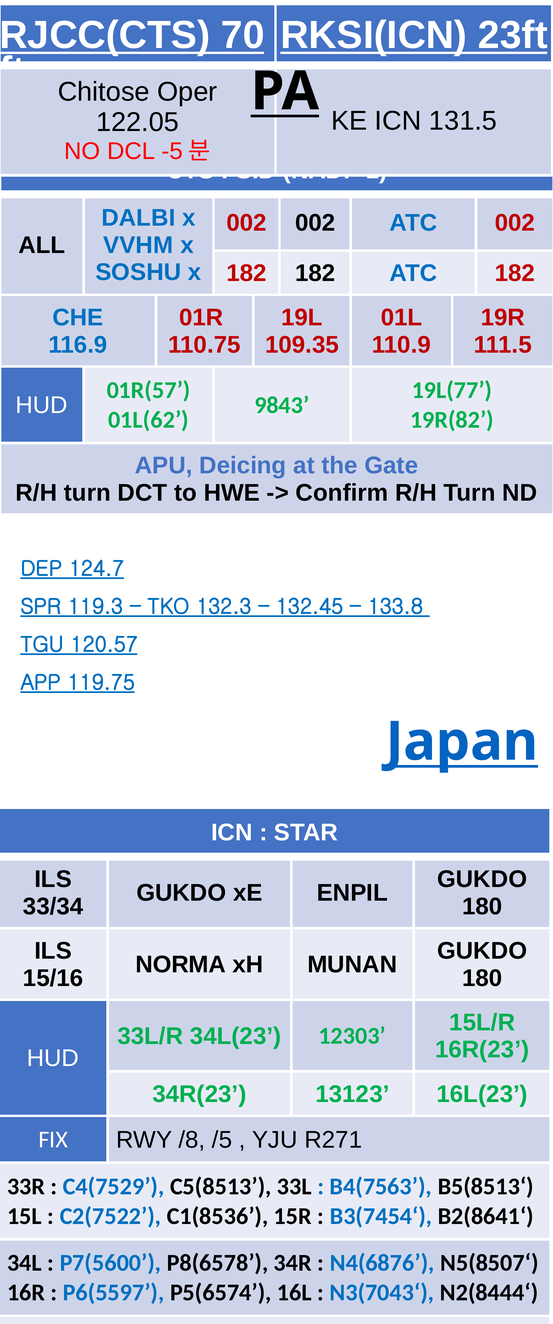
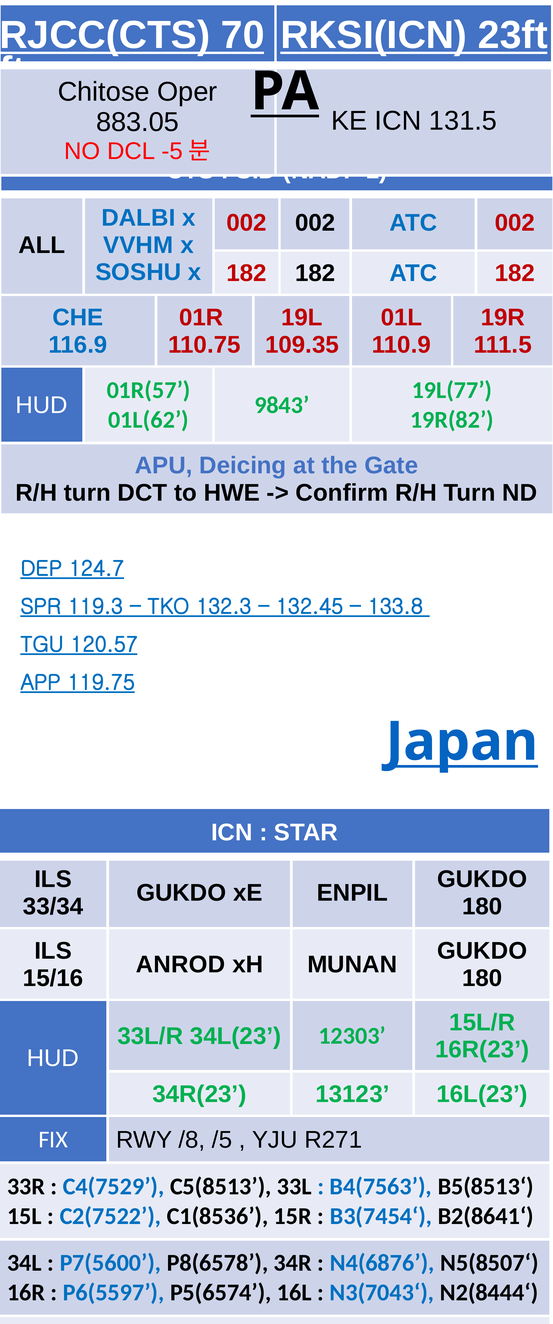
122.05: 122.05 -> 883.05 (138, 122)
NORMA: NORMA -> ANROD (180, 964)
